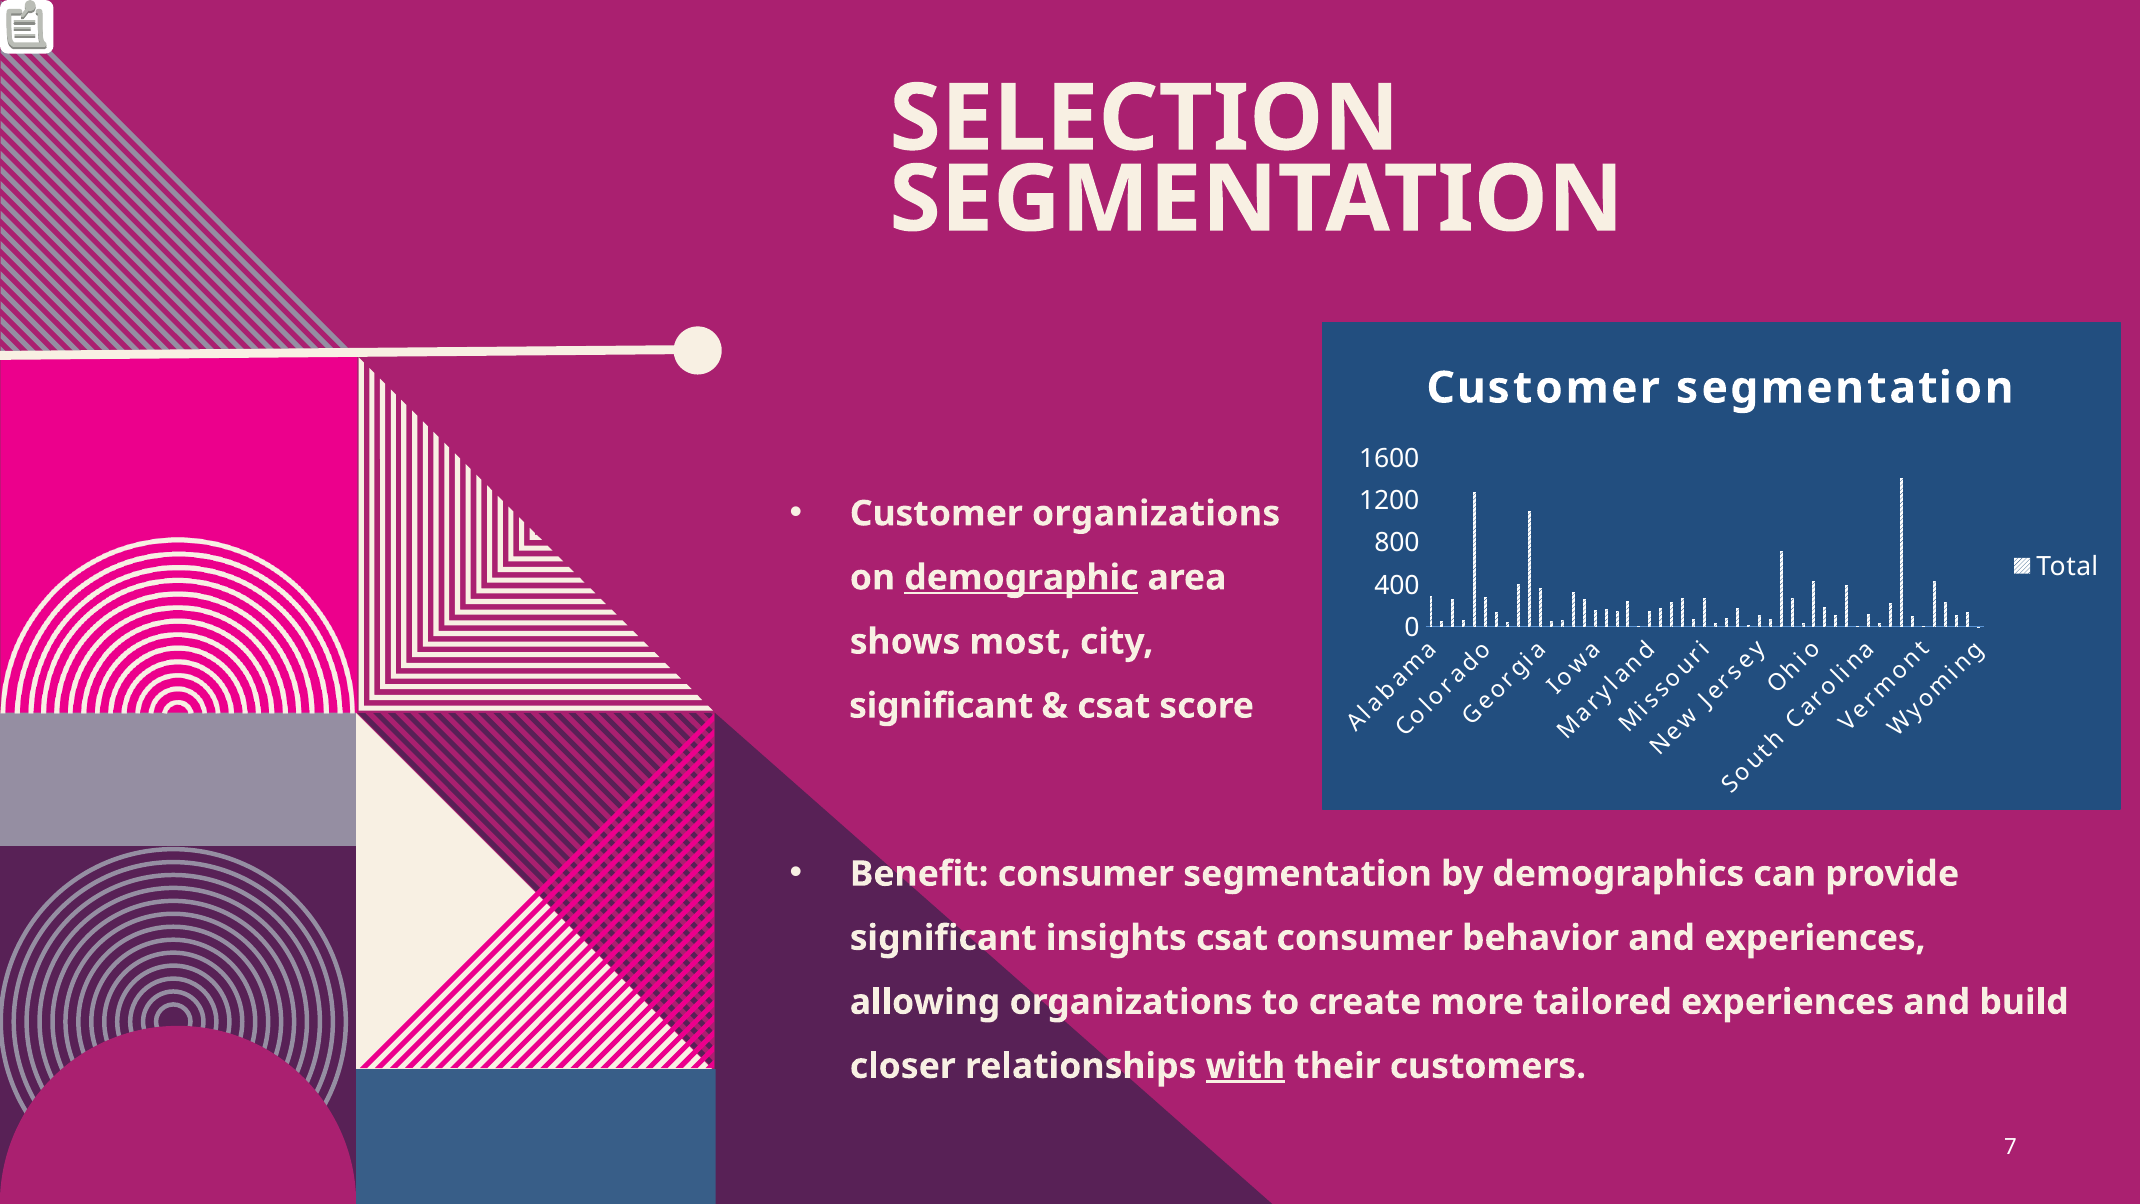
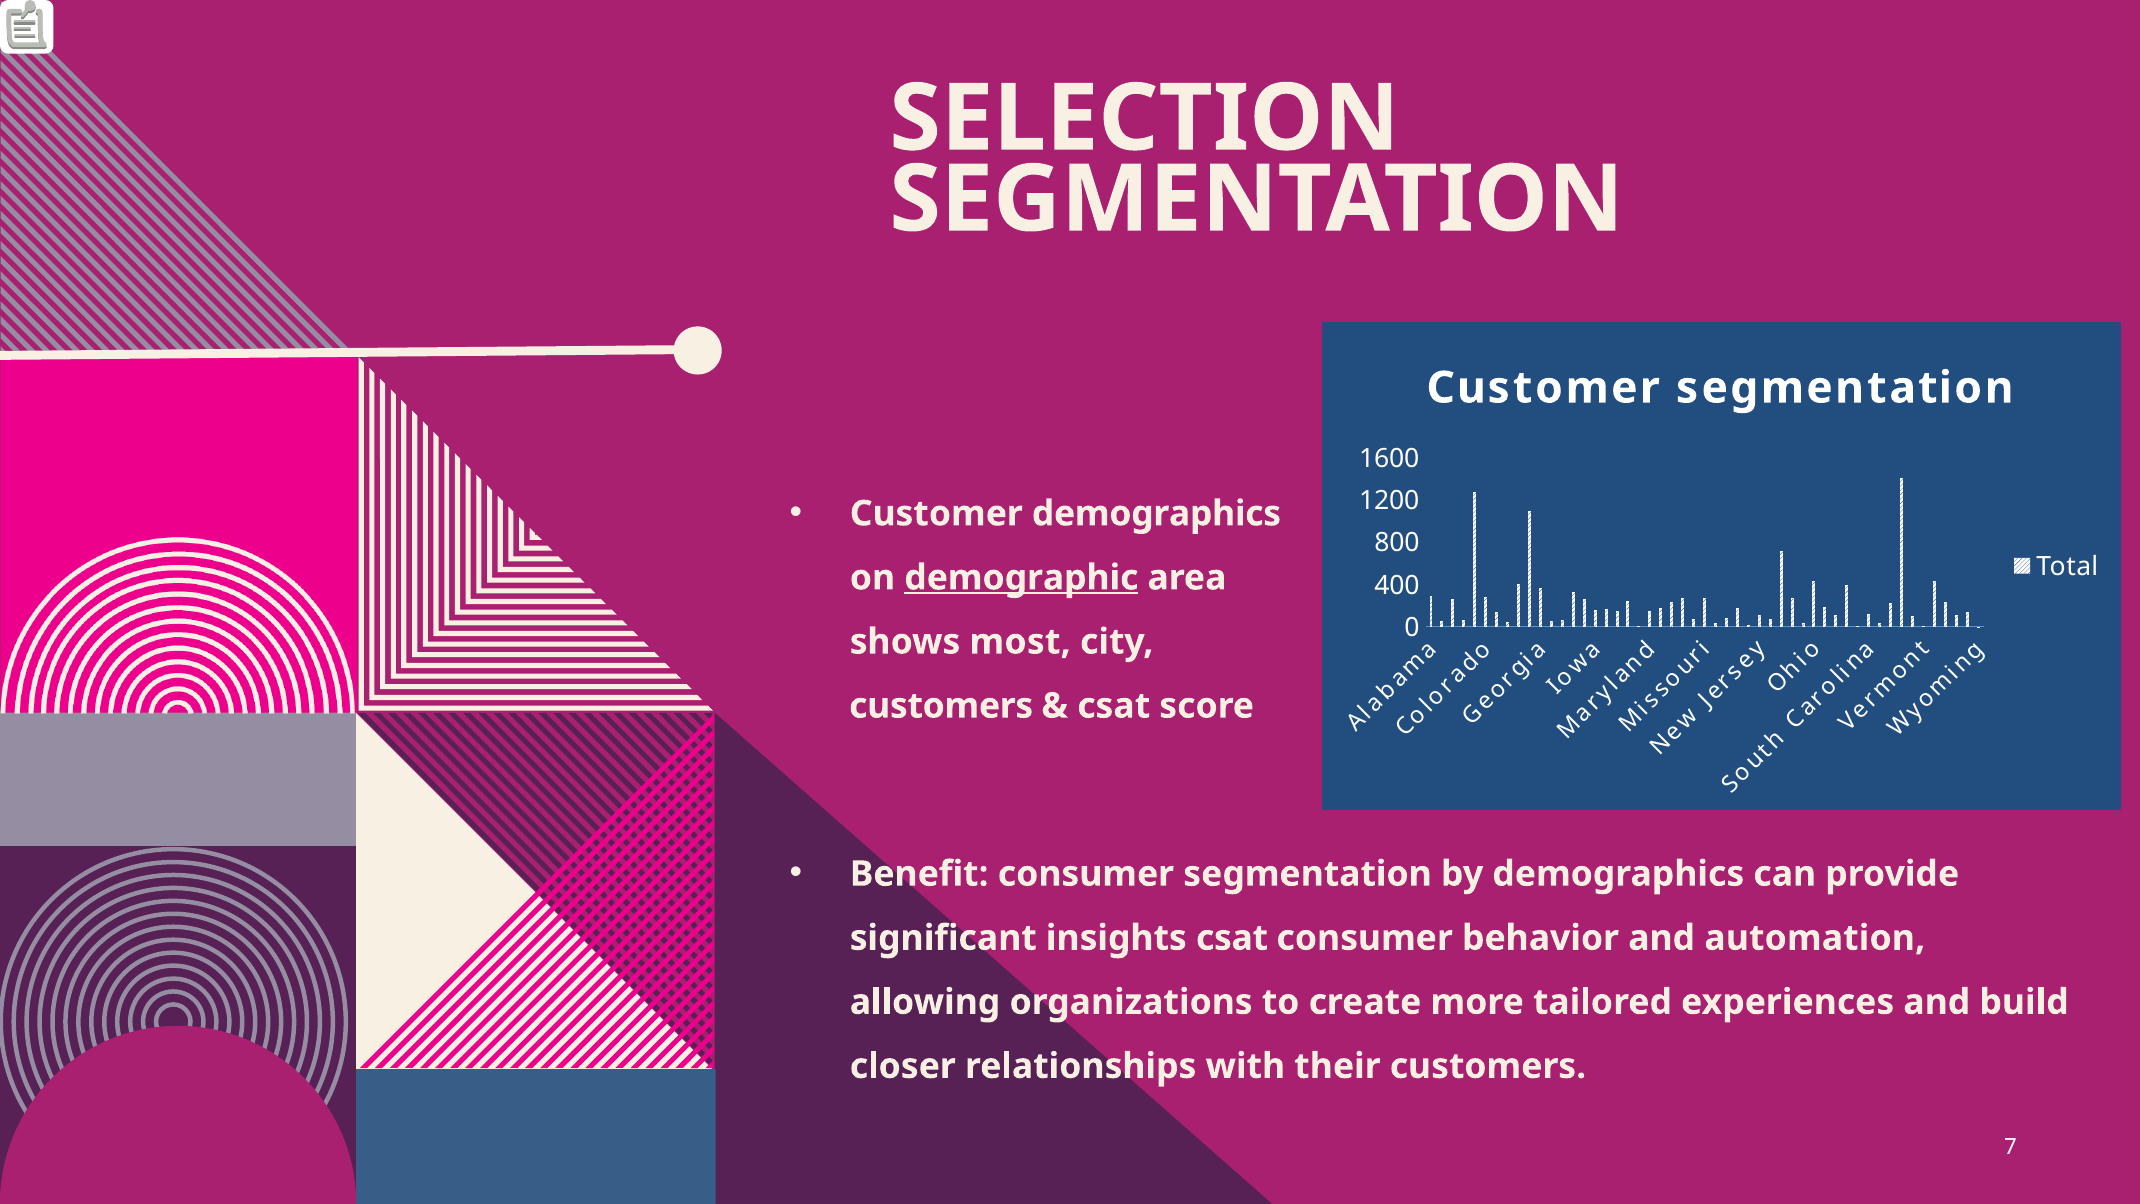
Customer organizations: organizations -> demographics (1156, 514)
significant: significant -> customers (941, 706)
and experiences: experiences -> automation (1815, 938)
with underline: present -> none (1245, 1066)
